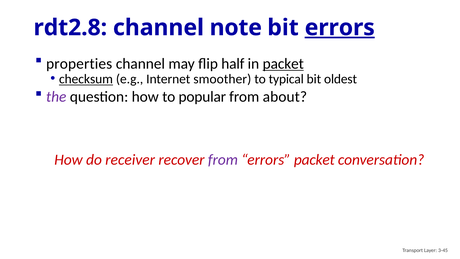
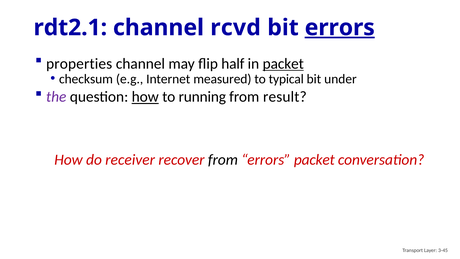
rdt2.8: rdt2.8 -> rdt2.1 (70, 28)
note: note -> rcvd (236, 28)
checksum underline: present -> none (86, 79)
smoother: smoother -> measured (222, 79)
oldest: oldest -> under (340, 79)
how underline: none -> present (145, 97)
popular: popular -> running (202, 97)
about: about -> result (285, 97)
from colour: purple -> black (223, 160)
